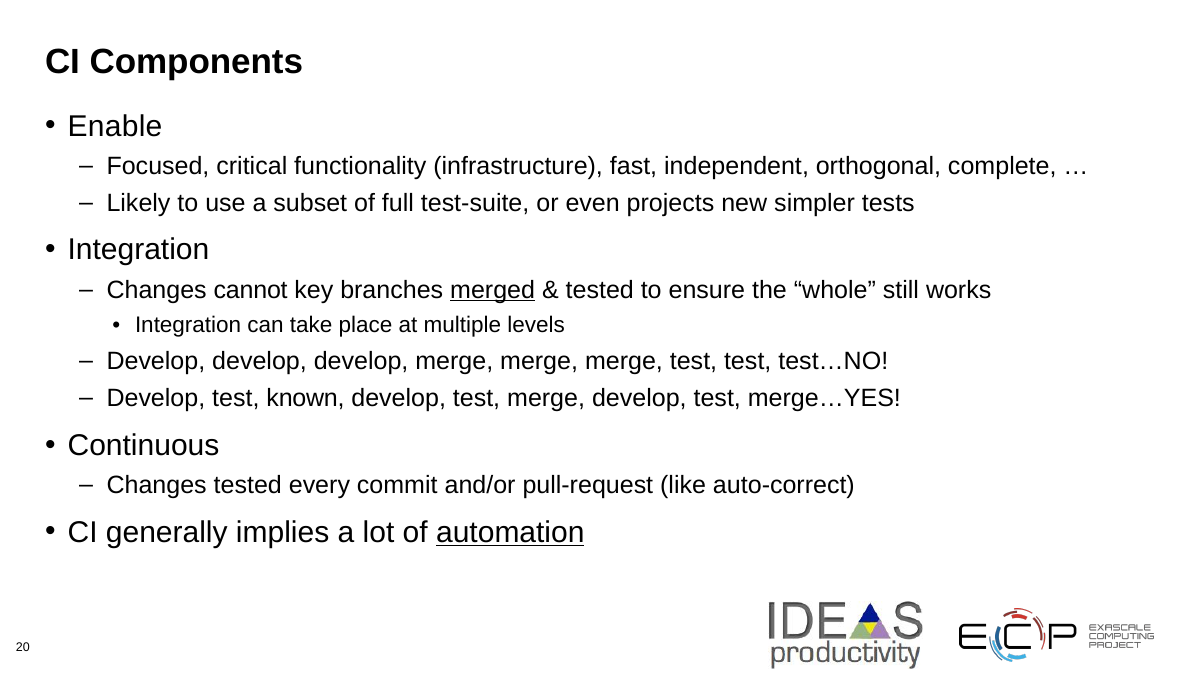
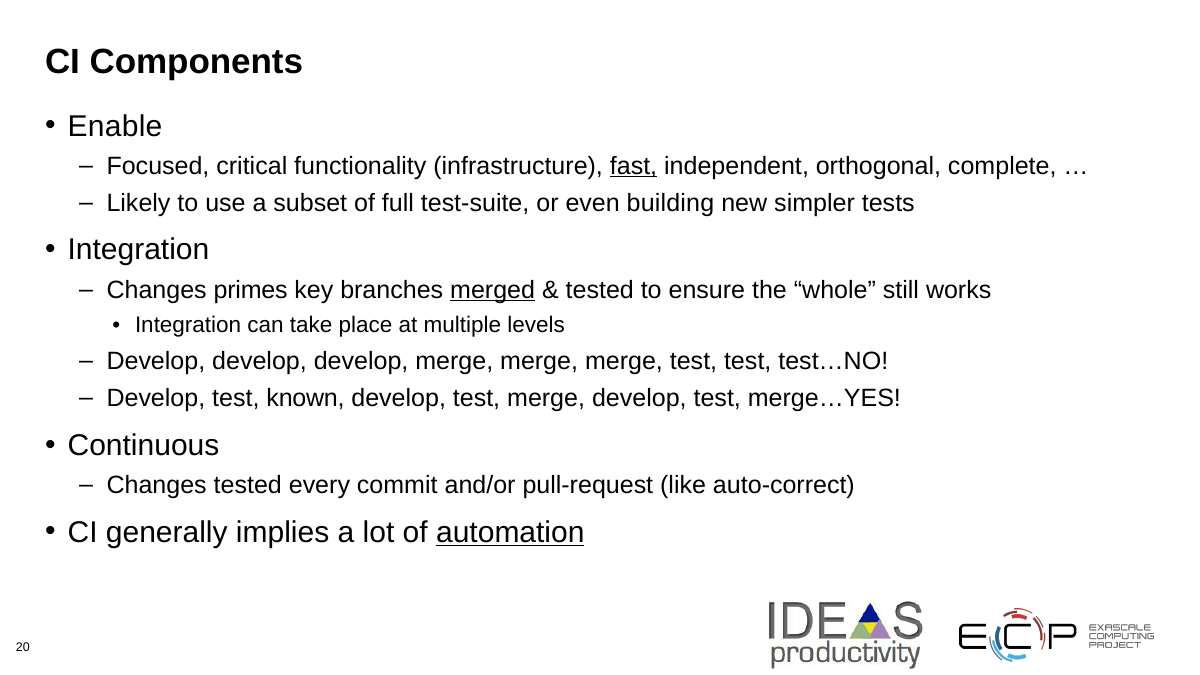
fast underline: none -> present (634, 166)
projects: projects -> building (670, 203)
cannot: cannot -> primes (251, 290)
